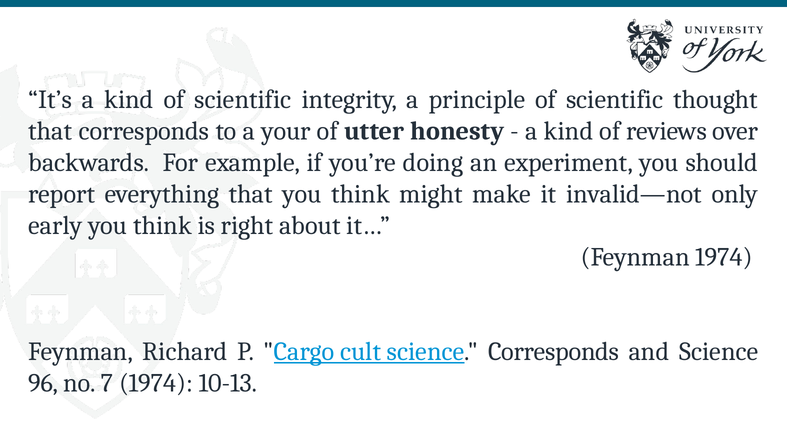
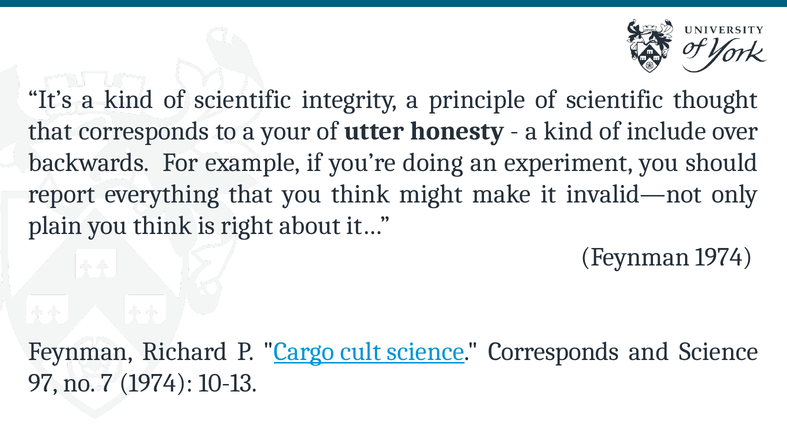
reviews: reviews -> include (666, 131)
early: early -> plain (56, 226)
96: 96 -> 97 (43, 383)
